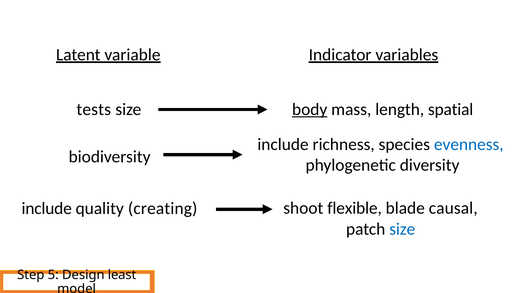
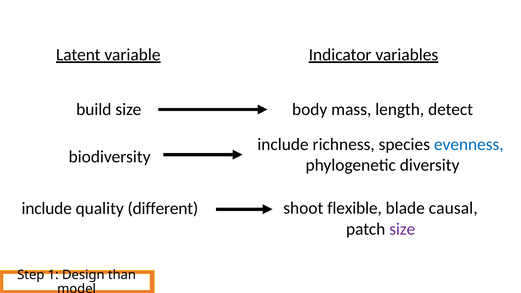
tests: tests -> build (94, 109)
body underline: present -> none (310, 109)
spatial: spatial -> detect (451, 109)
creating: creating -> different (163, 208)
size colour: blue -> purple (402, 229)
5: 5 -> 1 (53, 275)
least: least -> than (122, 275)
